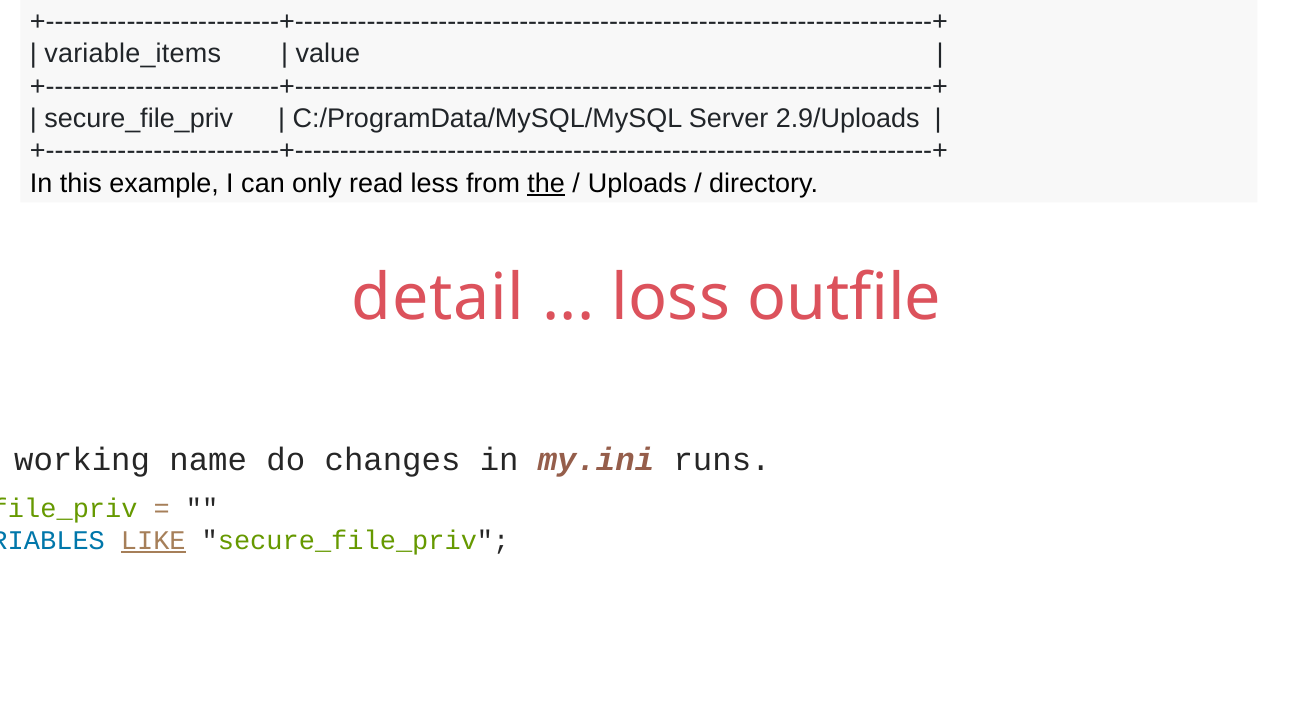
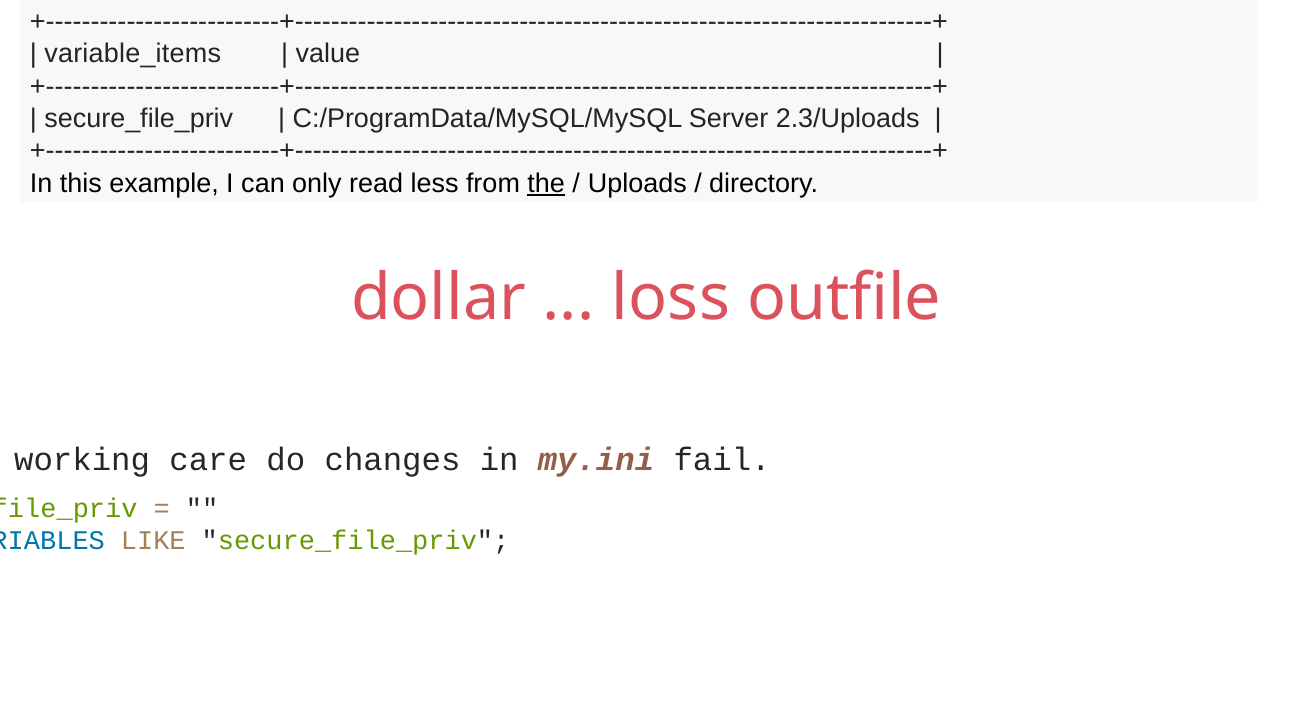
2.9/Uploads: 2.9/Uploads -> 2.3/Uploads (848, 119)
detail: detail -> dollar (438, 299)
name: name -> care (208, 460)
runs: runs -> fail (722, 460)
LIKE underline: present -> none (153, 541)
